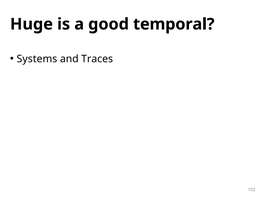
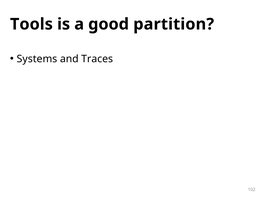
Huge: Huge -> Tools (31, 24)
temporal: temporal -> partition (174, 24)
